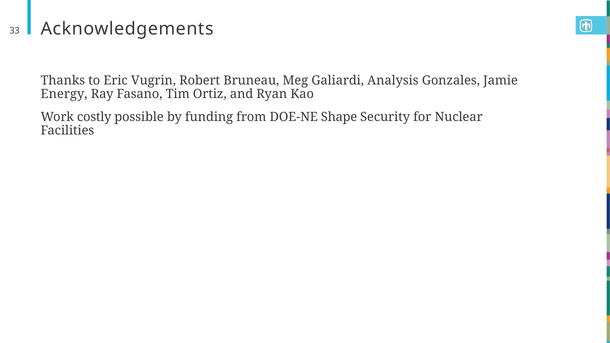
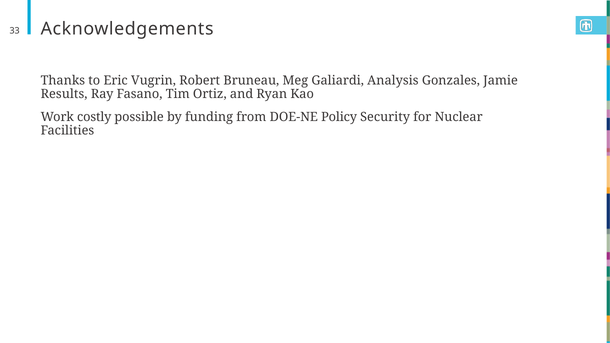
Energy: Energy -> Results (64, 94)
Shape: Shape -> Policy (339, 117)
